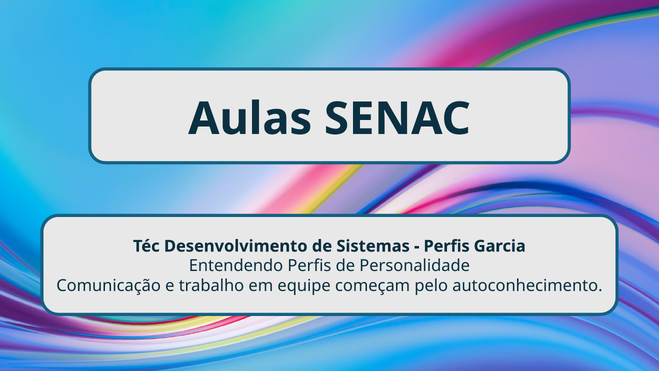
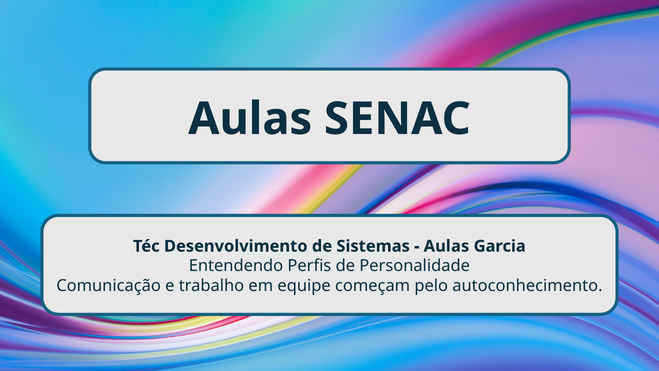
Perfis: Perfis -> Aulas (446, 246)
